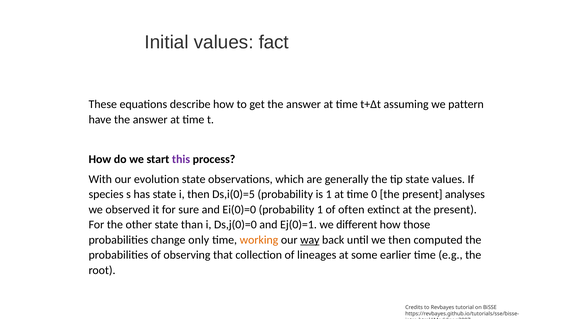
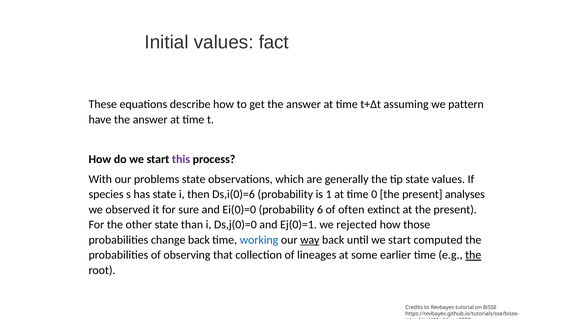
evolution: evolution -> problems (157, 179)
Ds,i(0)=5: Ds,i(0)=5 -> Ds,i(0)=6 (234, 194)
probability 1: 1 -> 6 (320, 210)
different: different -> rejected (357, 225)
change only: only -> back (199, 240)
working colour: orange -> blue (259, 240)
until we then: then -> start (400, 240)
the underline: none -> present (473, 255)
